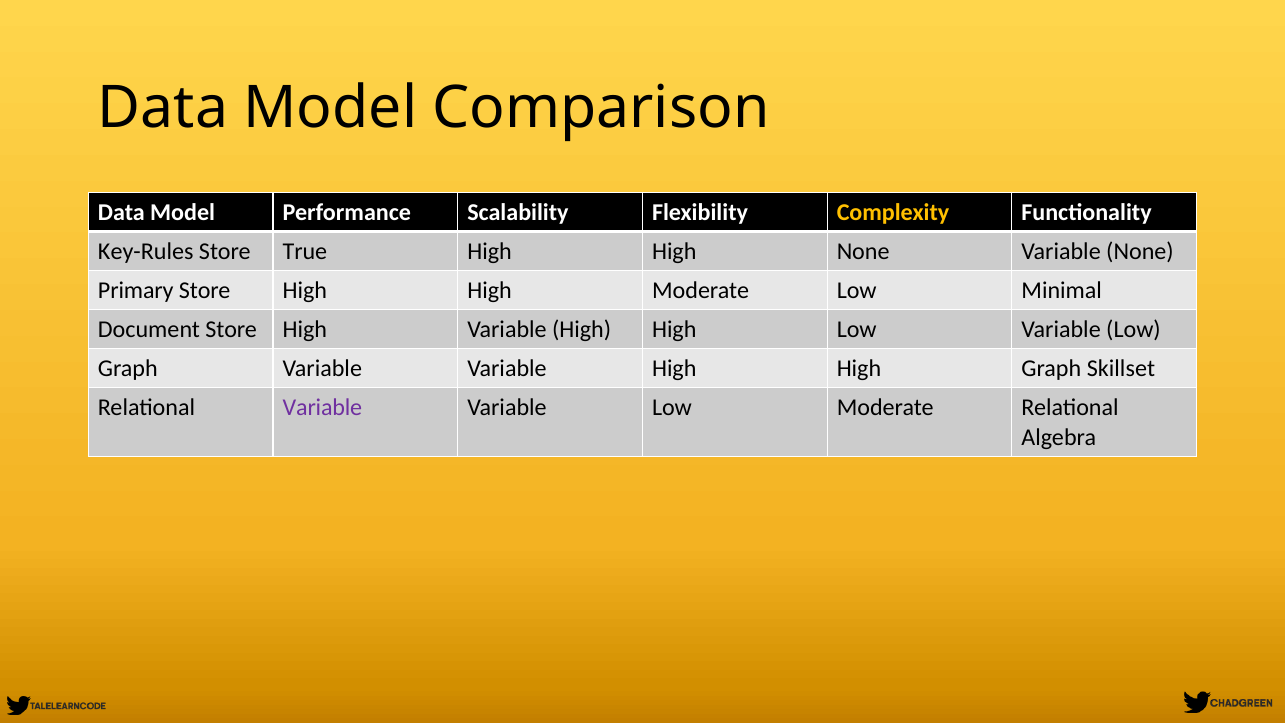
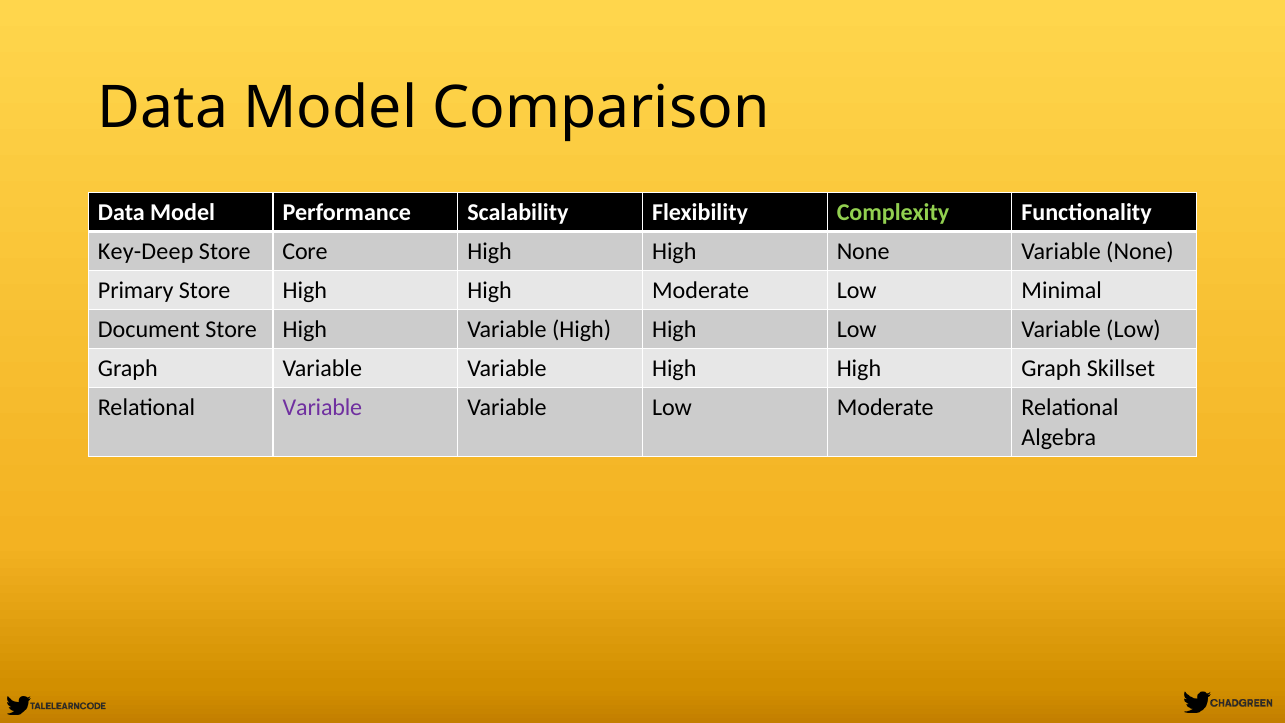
Complexity colour: yellow -> light green (893, 212)
Key-Rules: Key-Rules -> Key-Deep (146, 251)
True: True -> Core (305, 251)
